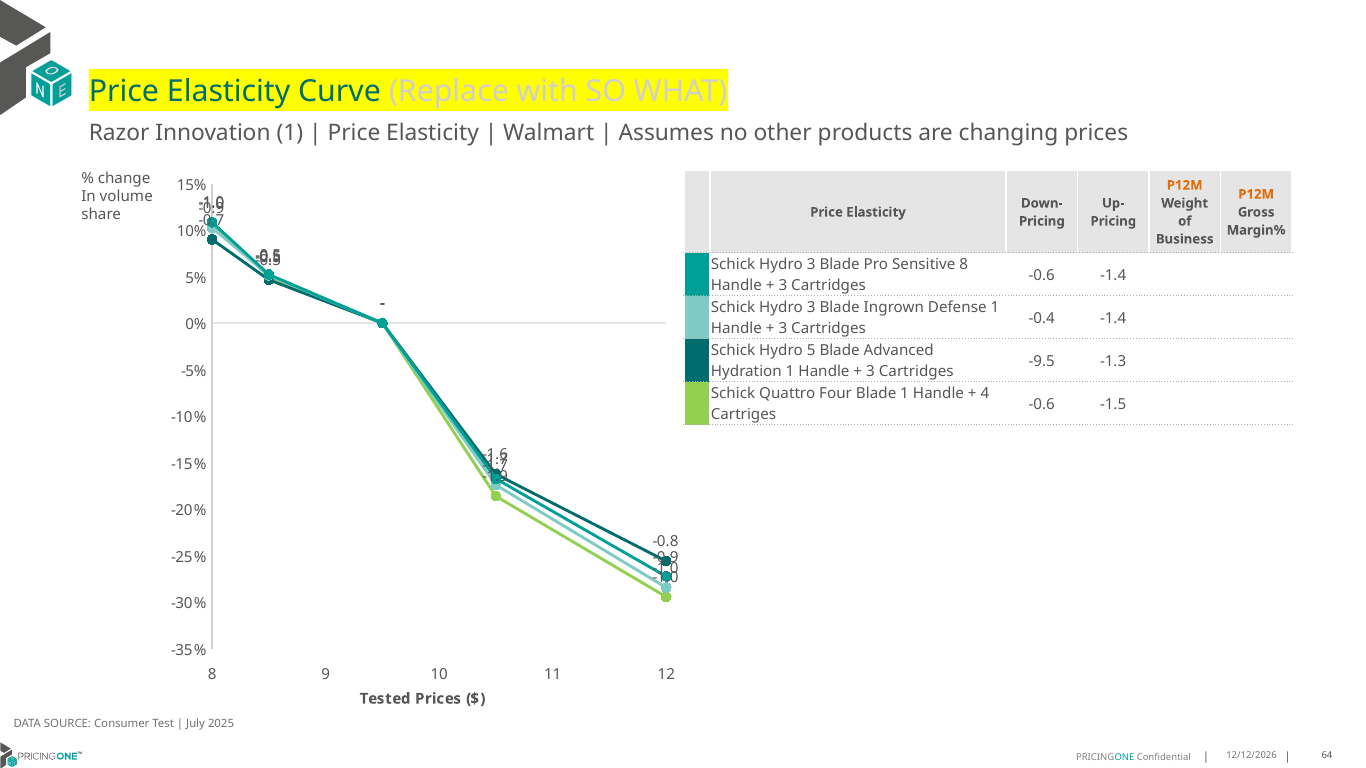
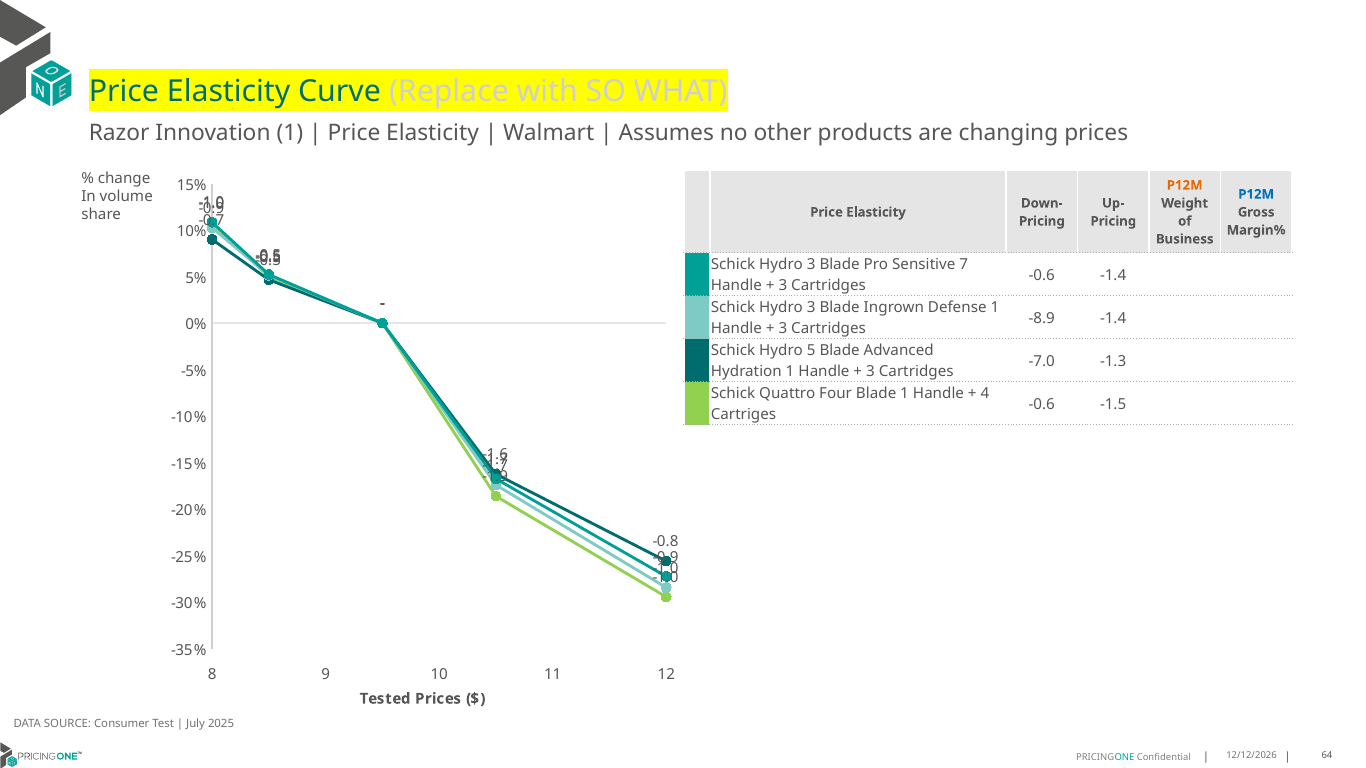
P12M colour: orange -> blue (1256, 194)
Sensitive 8: 8 -> 7 (964, 265)
-0.4: -0.4 -> -8.9 (1042, 318)
-9.5: -9.5 -> -7.0 (1042, 361)
